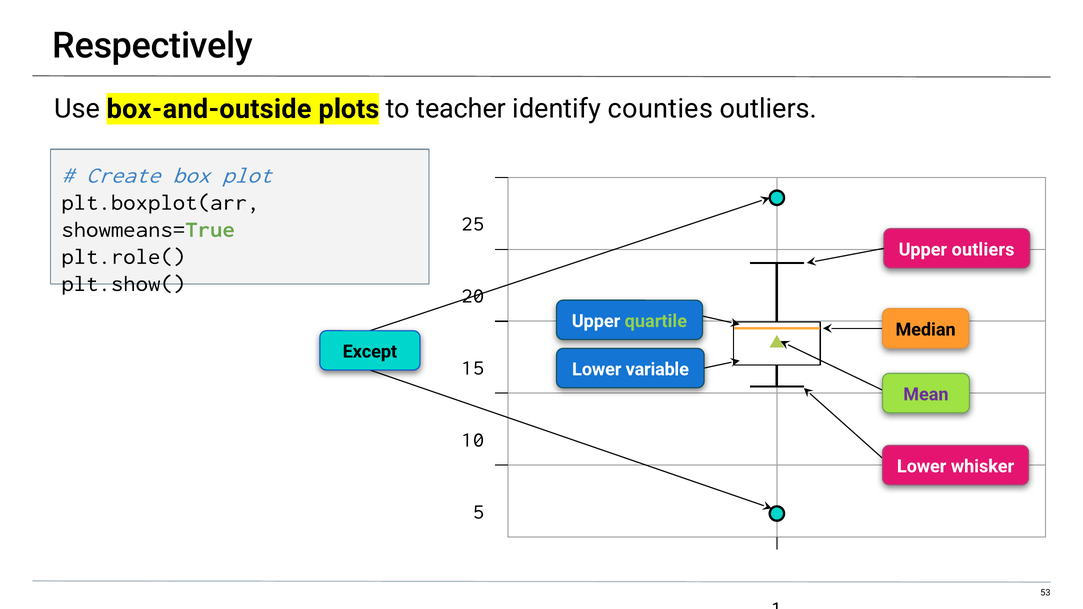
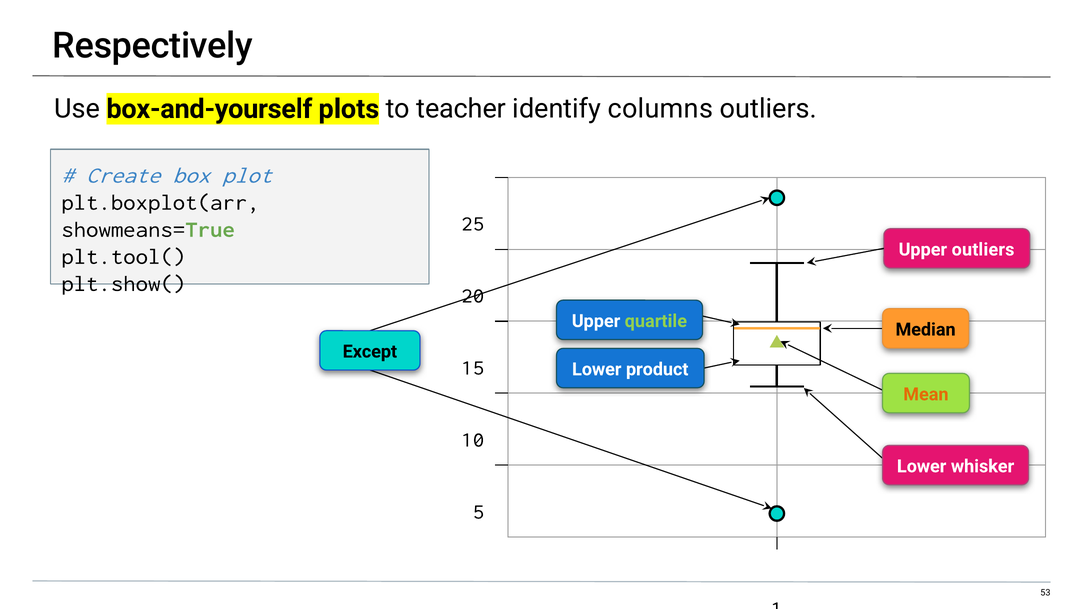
box-and-outside: box-and-outside -> box-and-yourself (209, 109)
counties: counties -> columns (660, 109)
plt.role(: plt.role( -> plt.tool( (123, 256)
variable: variable -> product (657, 369)
Mean colour: purple -> orange (926, 394)
